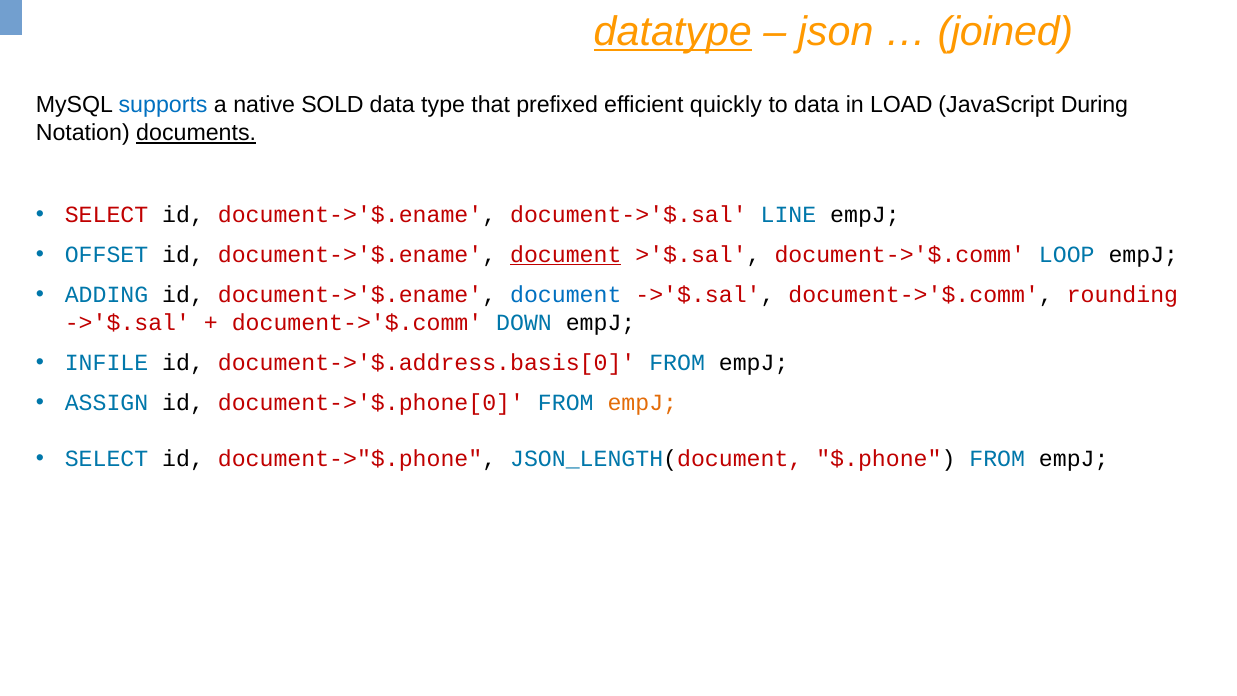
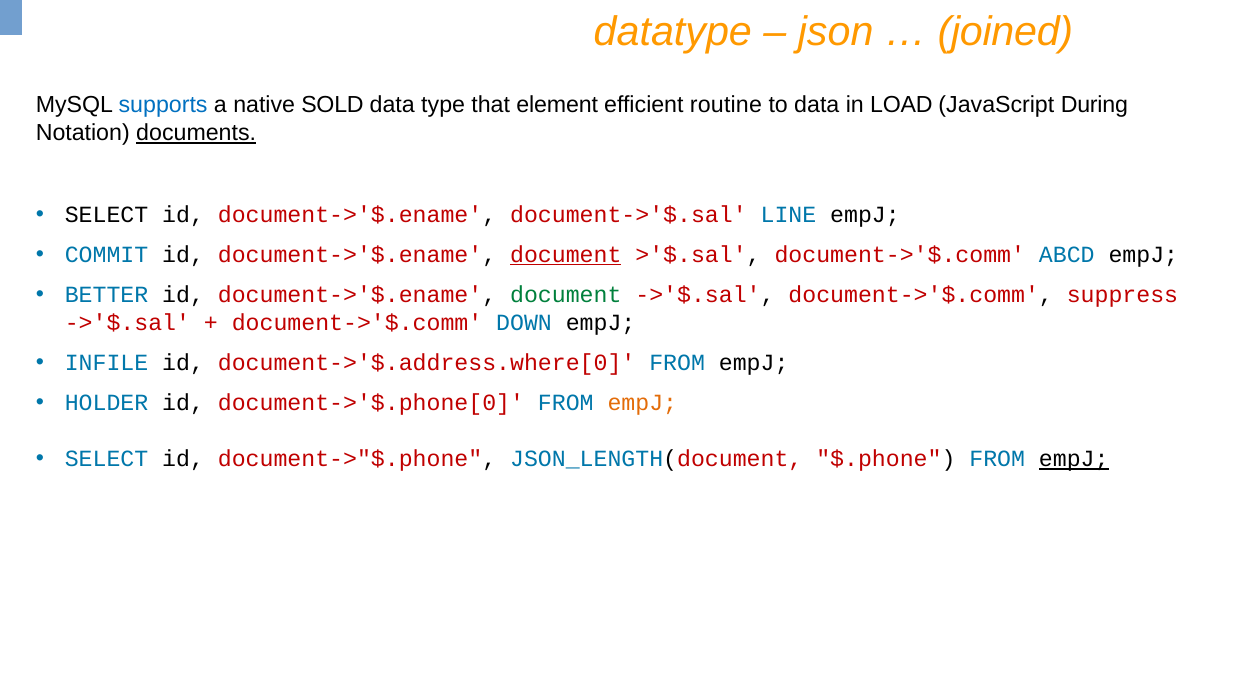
datatype underline: present -> none (673, 32)
prefixed: prefixed -> element (557, 105)
quickly: quickly -> routine (726, 105)
SELECT colour: red -> black (107, 215)
OFFSET: OFFSET -> COMMIT (107, 255)
LOOP: LOOP -> ABCD (1067, 255)
ADDING: ADDING -> BETTER (107, 295)
document colour: blue -> green (566, 295)
rounding: rounding -> suppress (1122, 295)
document->'$.address.basis[0: document->'$.address.basis[0 -> document->'$.address.where[0 (427, 363)
ASSIGN: ASSIGN -> HOLDER (107, 403)
empJ underline: none -> present (1074, 459)
